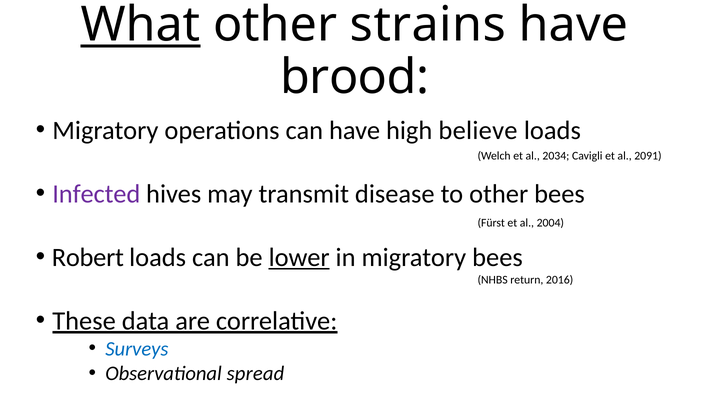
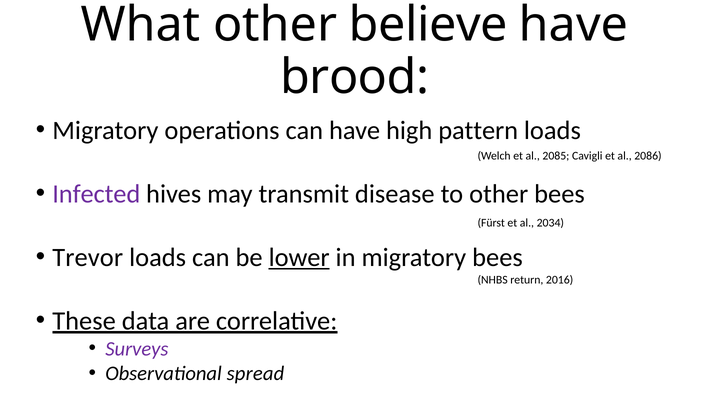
What underline: present -> none (141, 25)
strains: strains -> believe (428, 25)
believe: believe -> pattern (478, 130)
2034: 2034 -> 2085 (556, 156)
2091: 2091 -> 2086 (648, 156)
2004: 2004 -> 2034 (550, 223)
Robert: Robert -> Trevor (88, 258)
Surveys colour: blue -> purple (137, 349)
